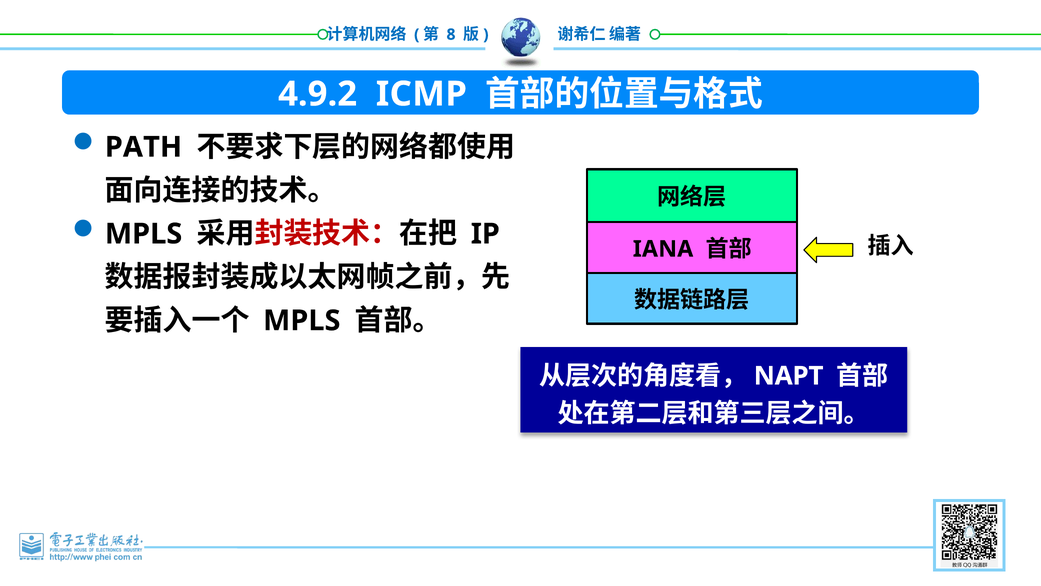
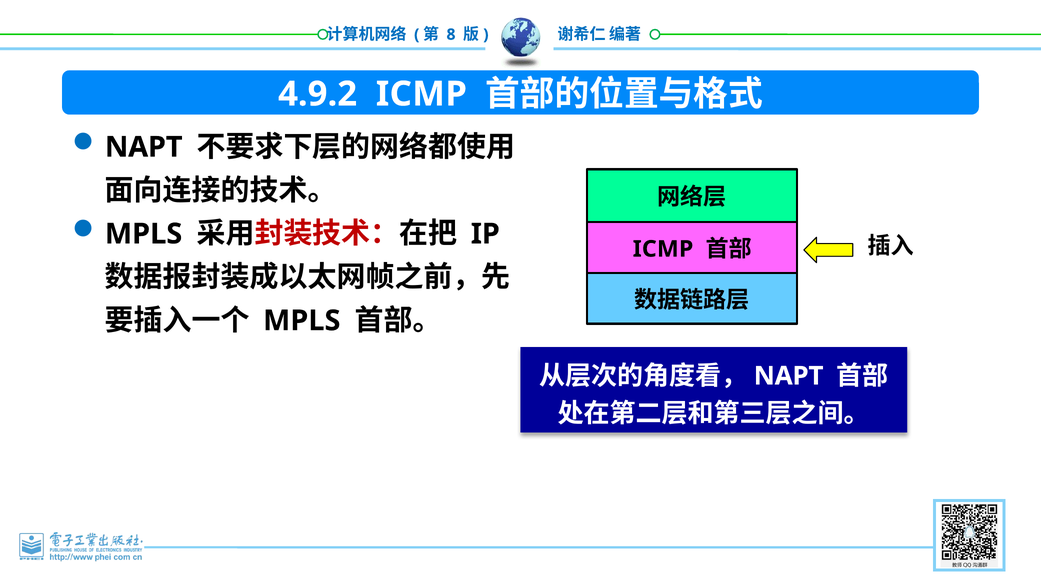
PATH: PATH -> NAPT (144, 147)
IANA: IANA -> ICMP (663, 249)
